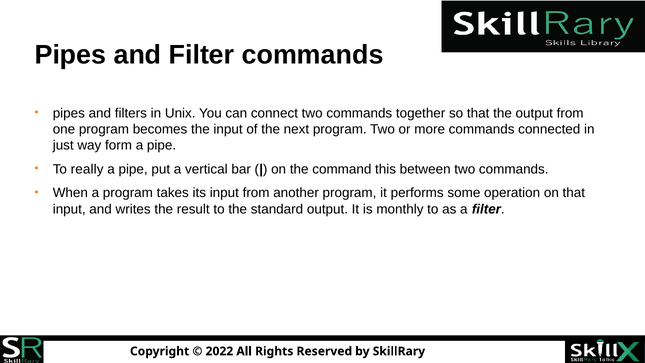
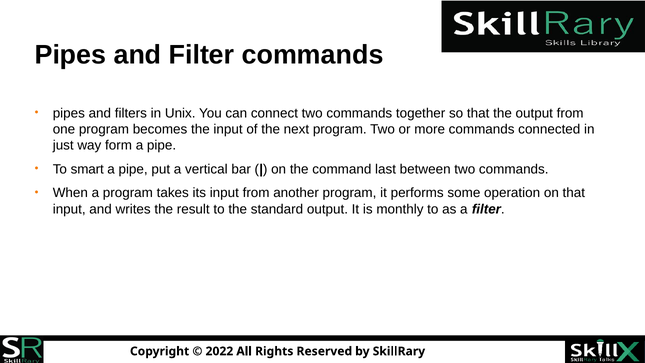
really: really -> smart (87, 169)
this: this -> last (386, 169)
